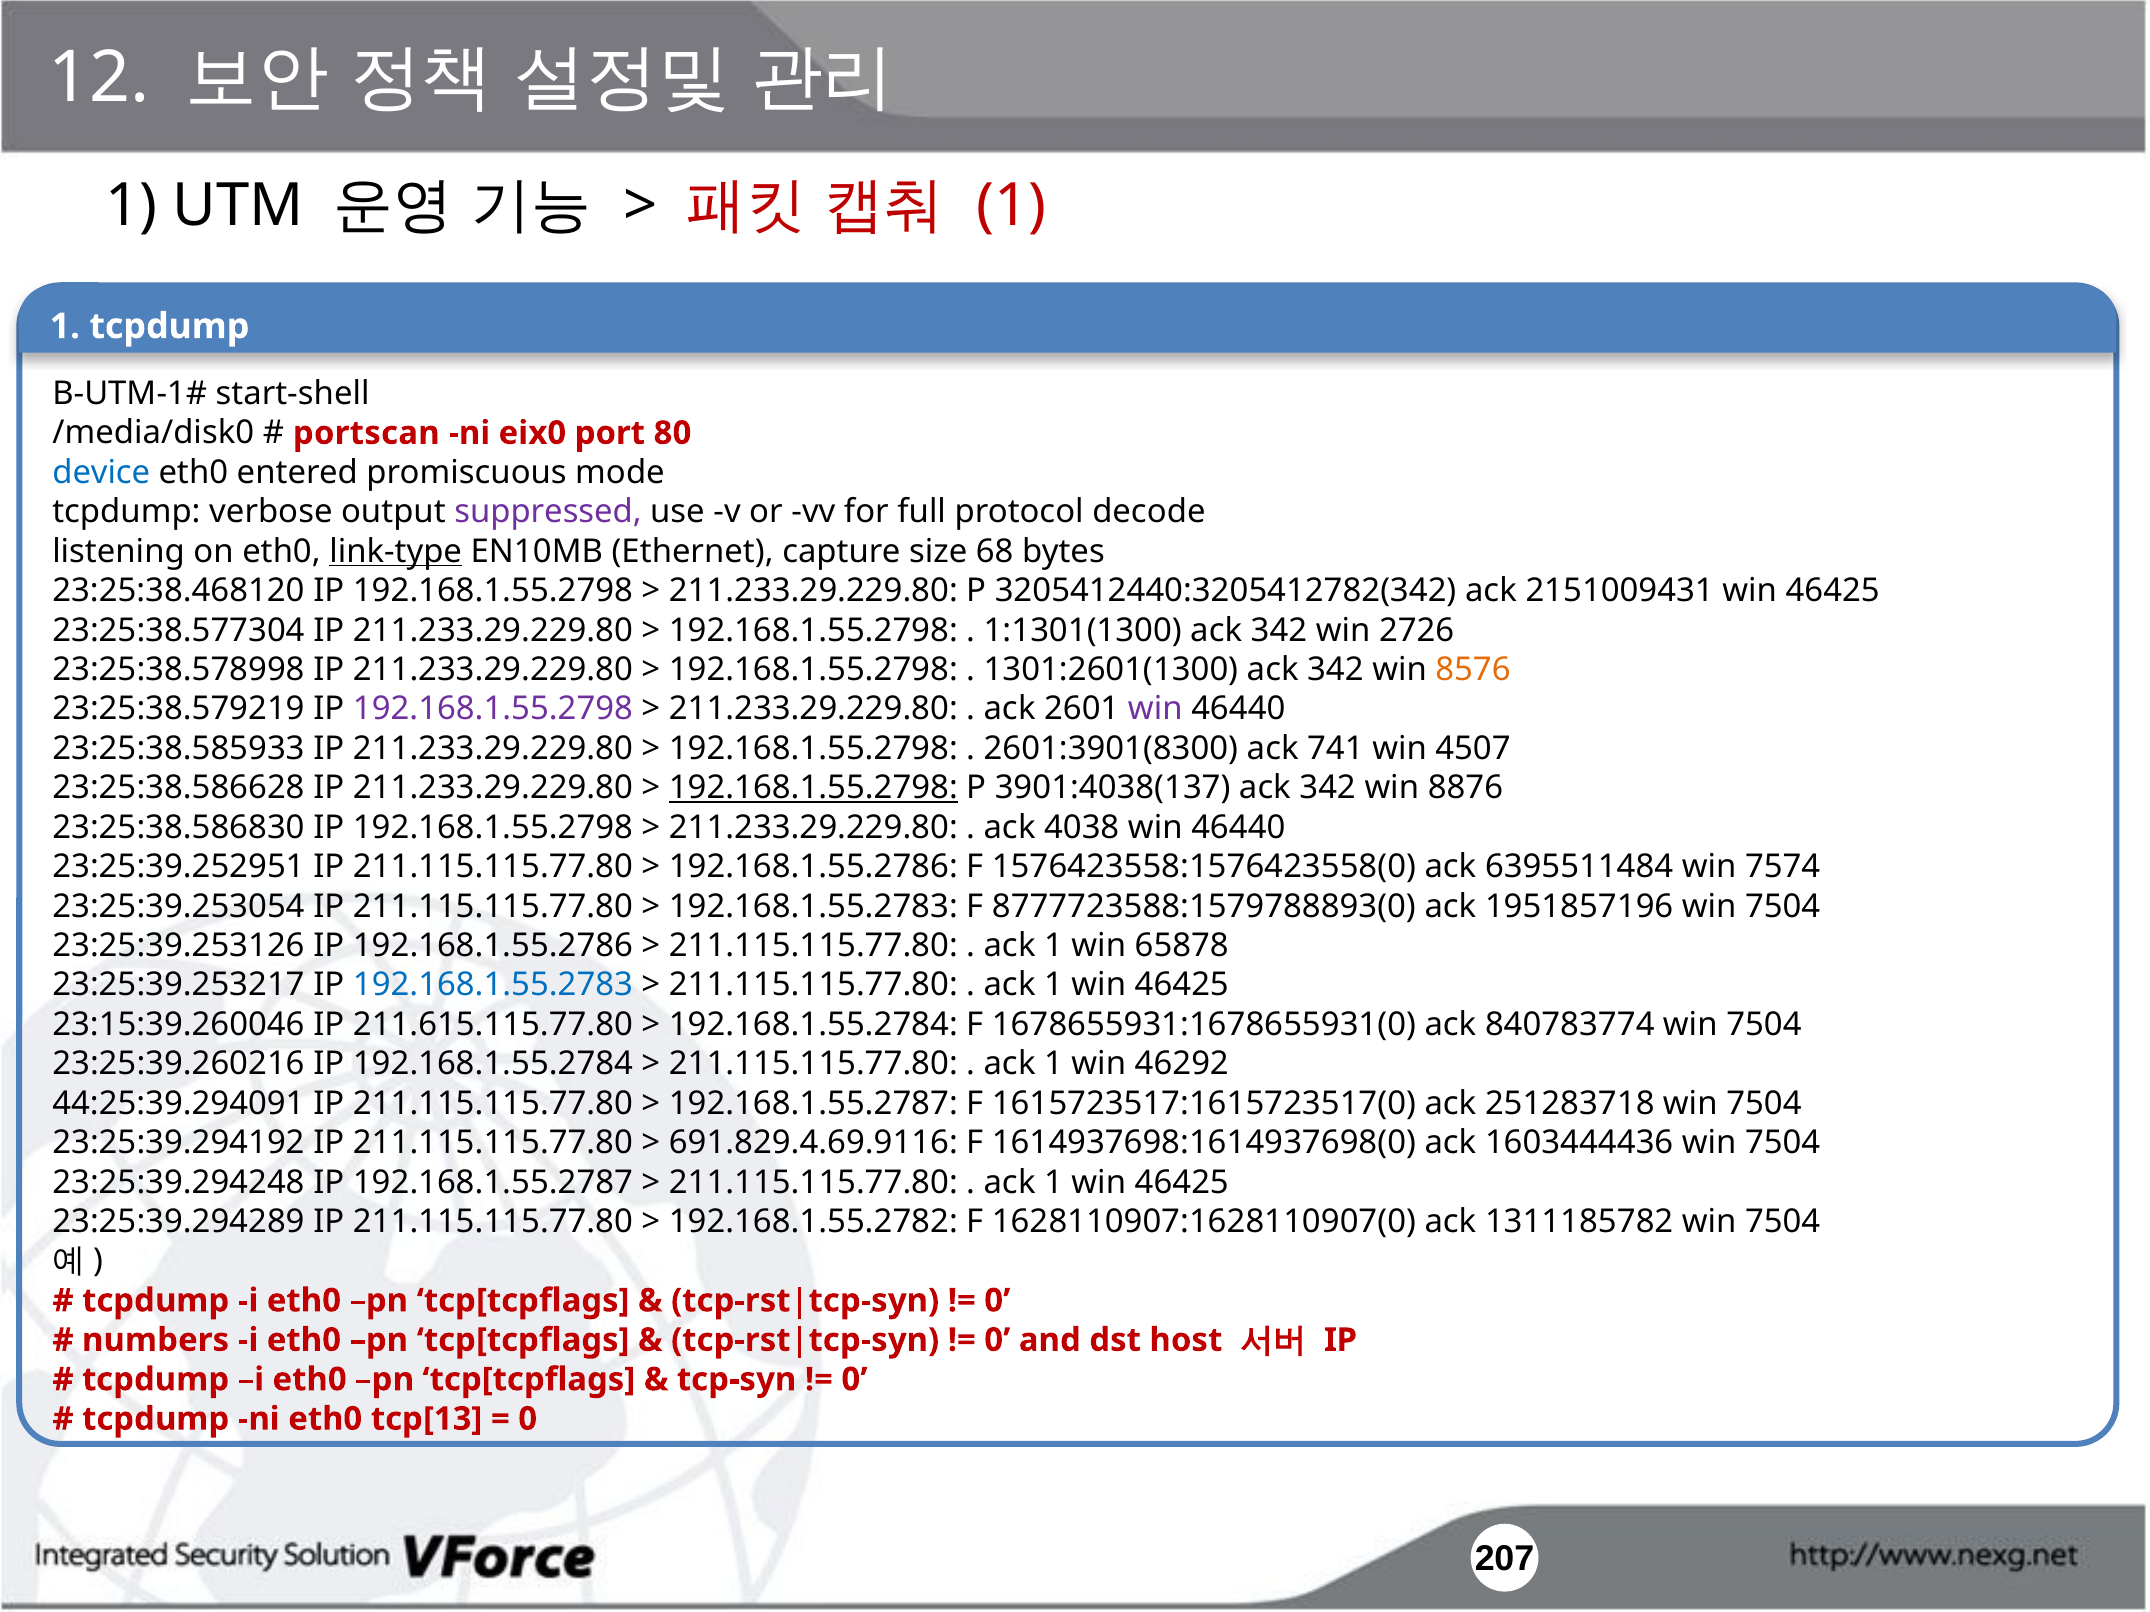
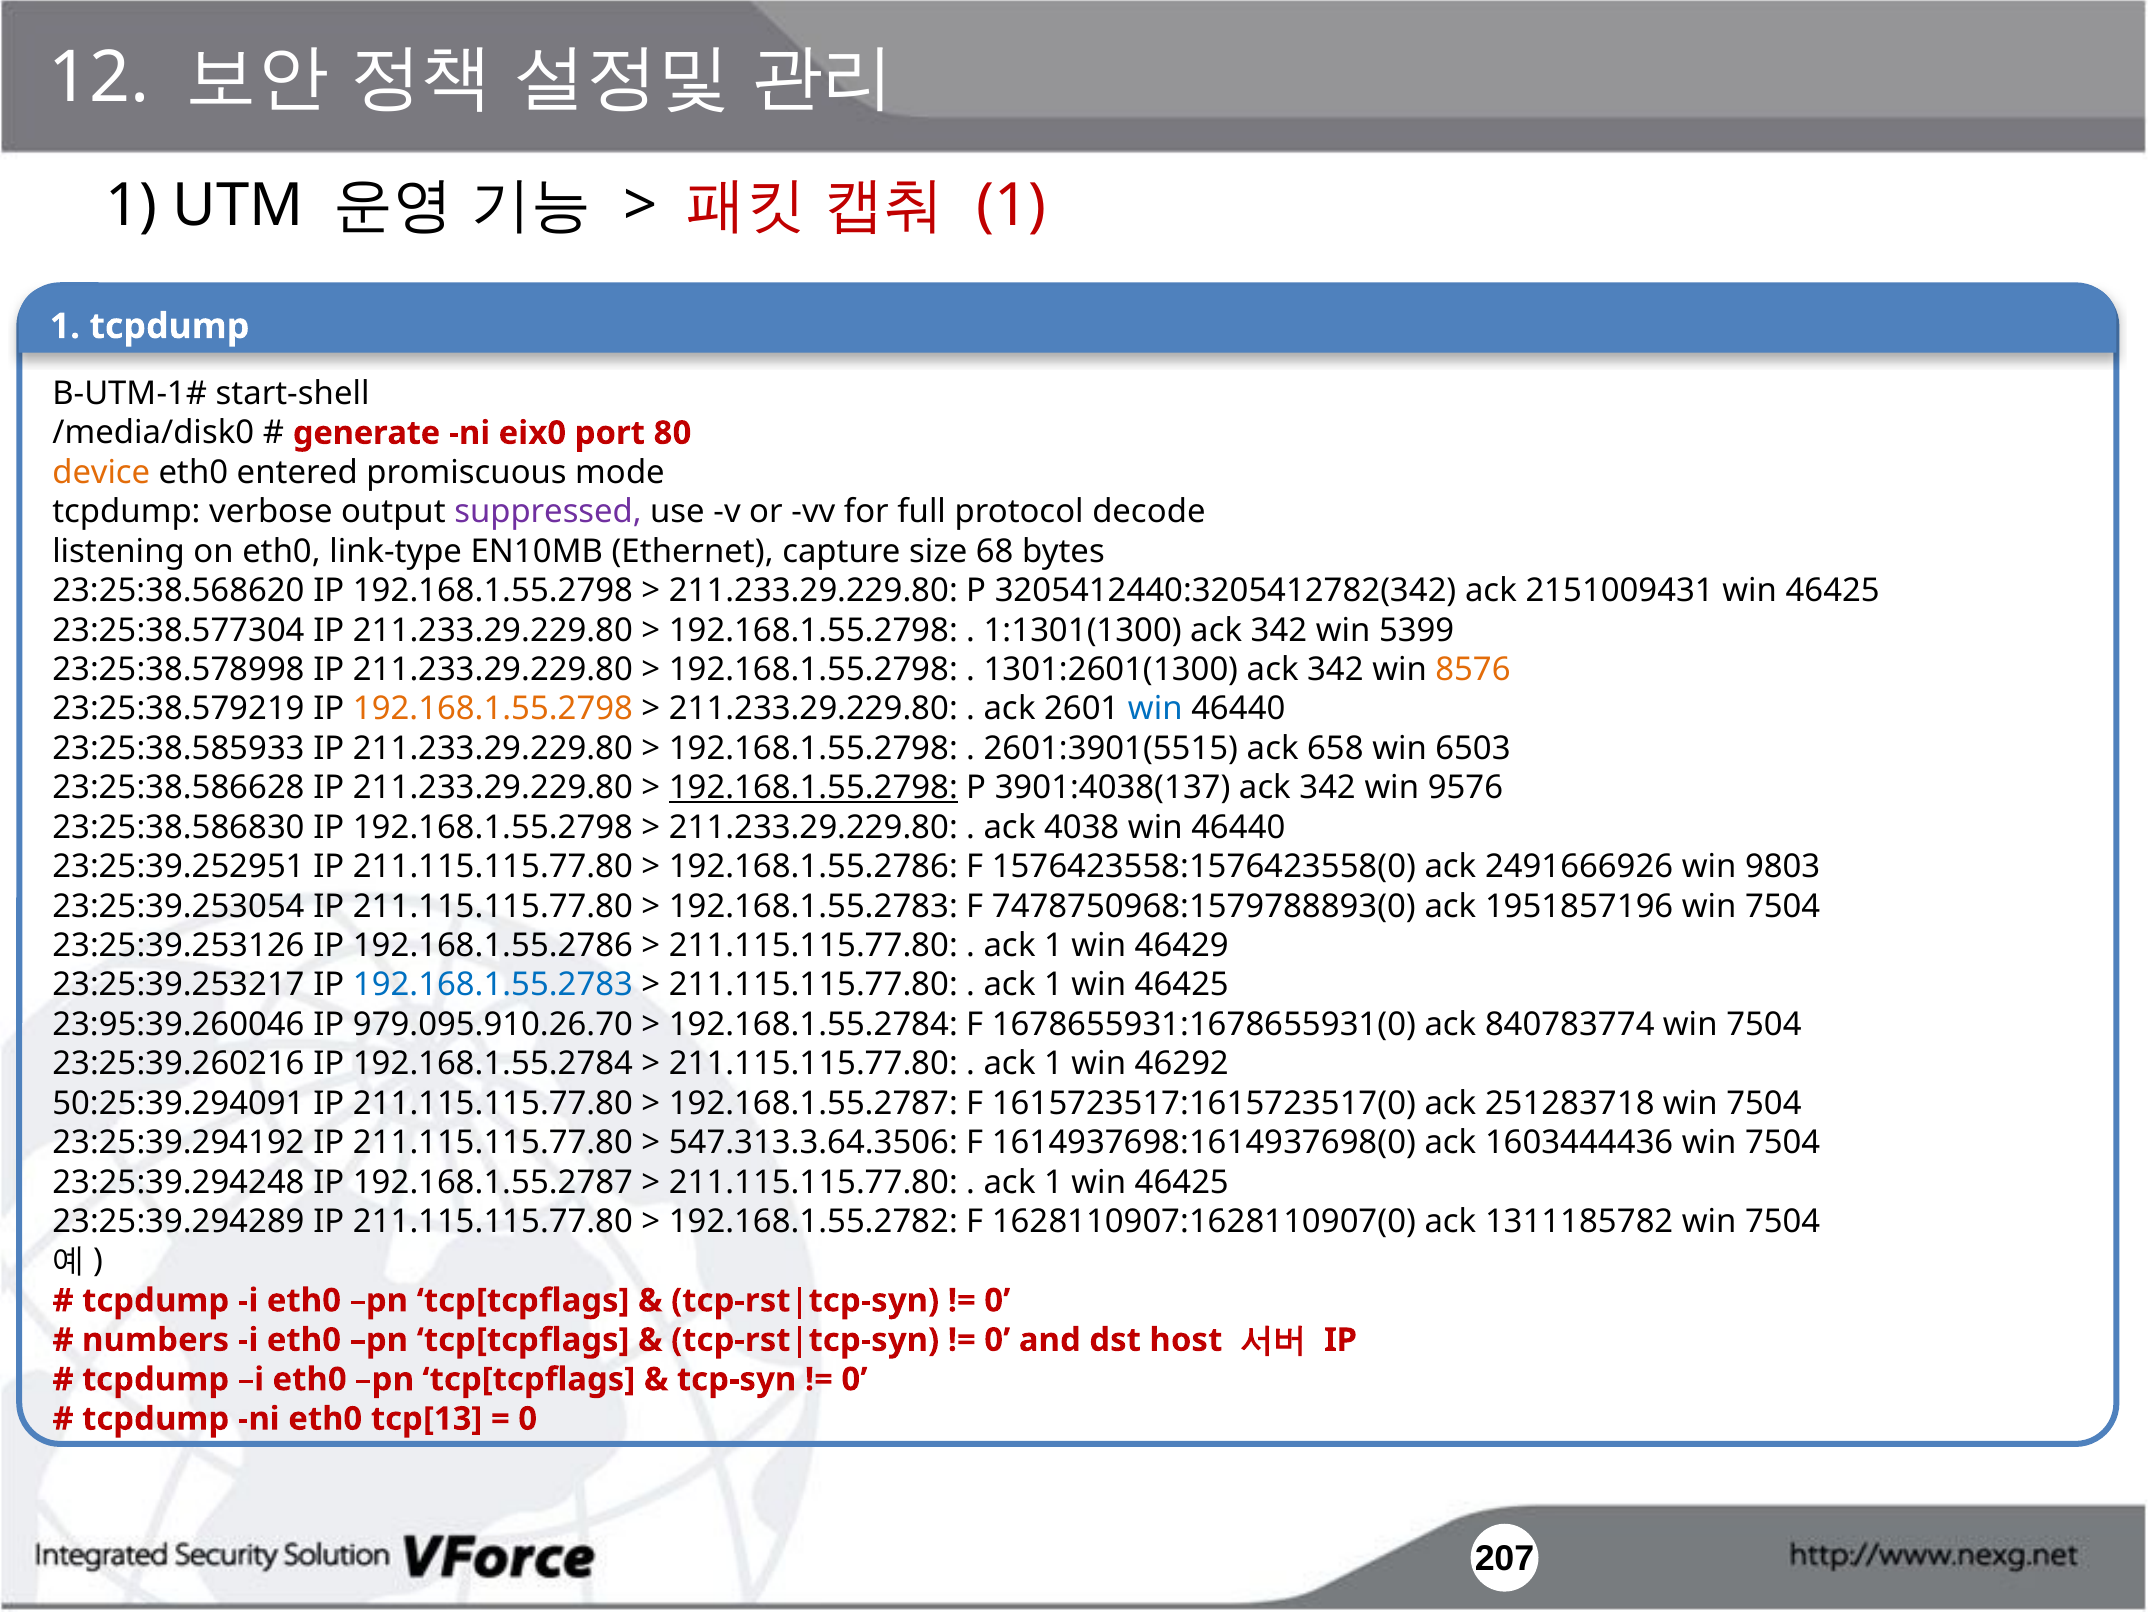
portscan: portscan -> generate (367, 433)
device colour: blue -> orange (101, 473)
link-type underline: present -> none (396, 552)
23:25:38.468120: 23:25:38.468120 -> 23:25:38.568620 (178, 591)
2726: 2726 -> 5399 (1417, 630)
192.168.1.55.2798 colour: purple -> orange (493, 709)
win colour: purple -> blue (1155, 709)
2601:3901(8300: 2601:3901(8300 -> 2601:3901(5515 (1111, 749)
741: 741 -> 658 (1335, 749)
4507: 4507 -> 6503 (1473, 749)
8876: 8876 -> 9576 (1465, 788)
6395511484: 6395511484 -> 2491666926 (1579, 867)
7574: 7574 -> 9803 (1783, 867)
8777723588:1579788893(0: 8777723588:1579788893(0 -> 7478750968:1579788893(0 (1204, 907)
65878: 65878 -> 46429 (1182, 946)
23:15:39.260046: 23:15:39.260046 -> 23:95:39.260046 (178, 1025)
211.615.115.77.80: 211.615.115.77.80 -> 979.095.910.26.70 (493, 1025)
44:25:39.294091: 44:25:39.294091 -> 50:25:39.294091 (178, 1104)
691.829.4.69.9116: 691.829.4.69.9116 -> 547.313.3.64.3506 (813, 1143)
